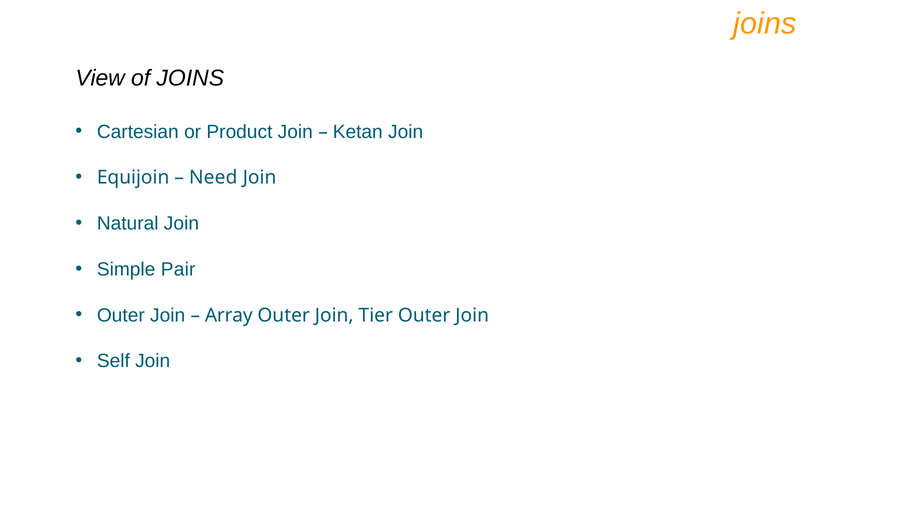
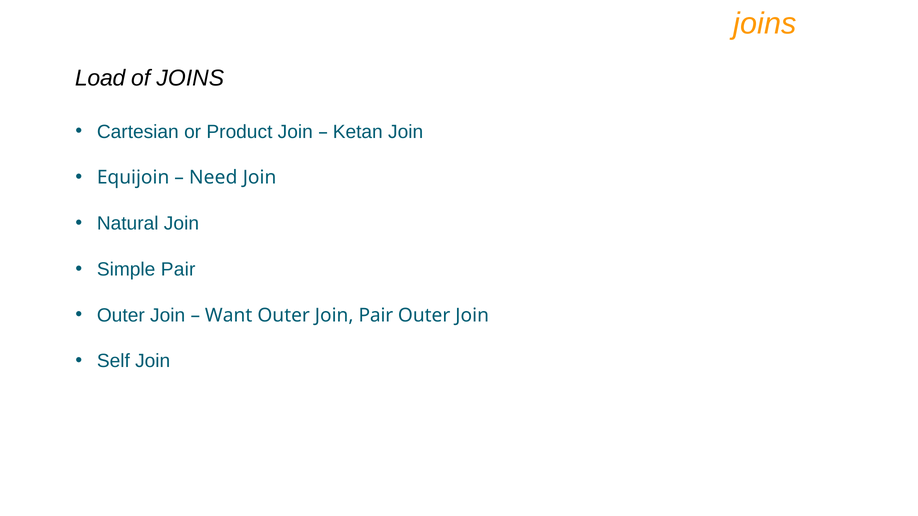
View: View -> Load (100, 78)
Array: Array -> Want (229, 315)
Join Tier: Tier -> Pair (376, 315)
